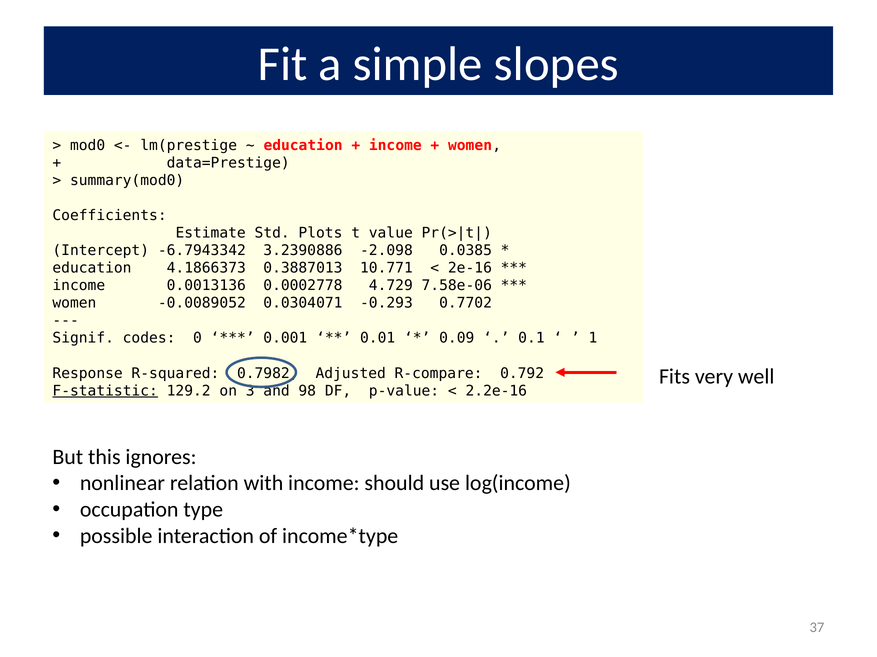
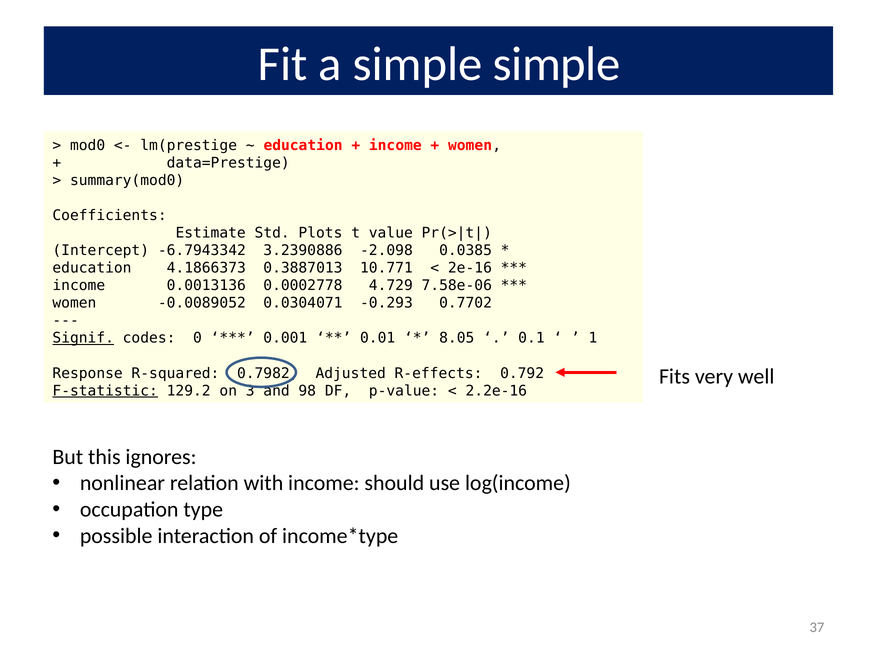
simple slopes: slopes -> simple (557, 64)
Signif underline: none -> present (83, 339)
0.09: 0.09 -> 8.05 (457, 339)
R-compare: R-compare -> R-effects (439, 374)
